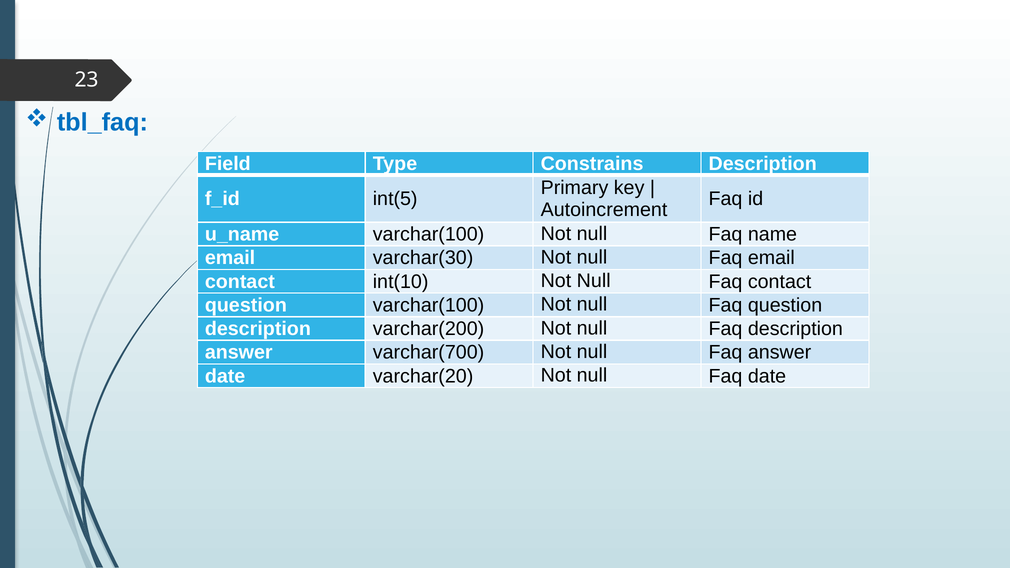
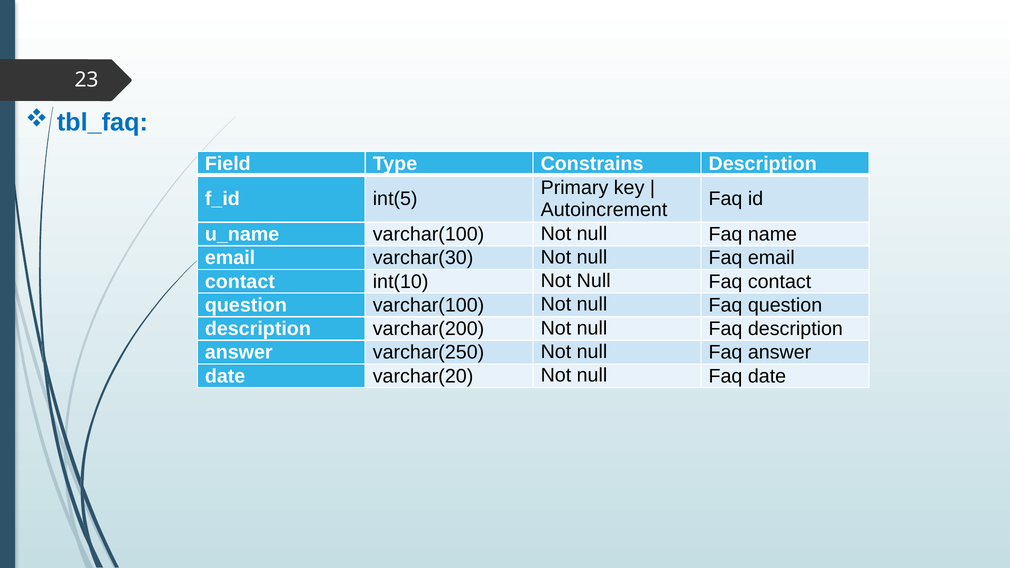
varchar(700: varchar(700 -> varchar(250 (429, 353)
